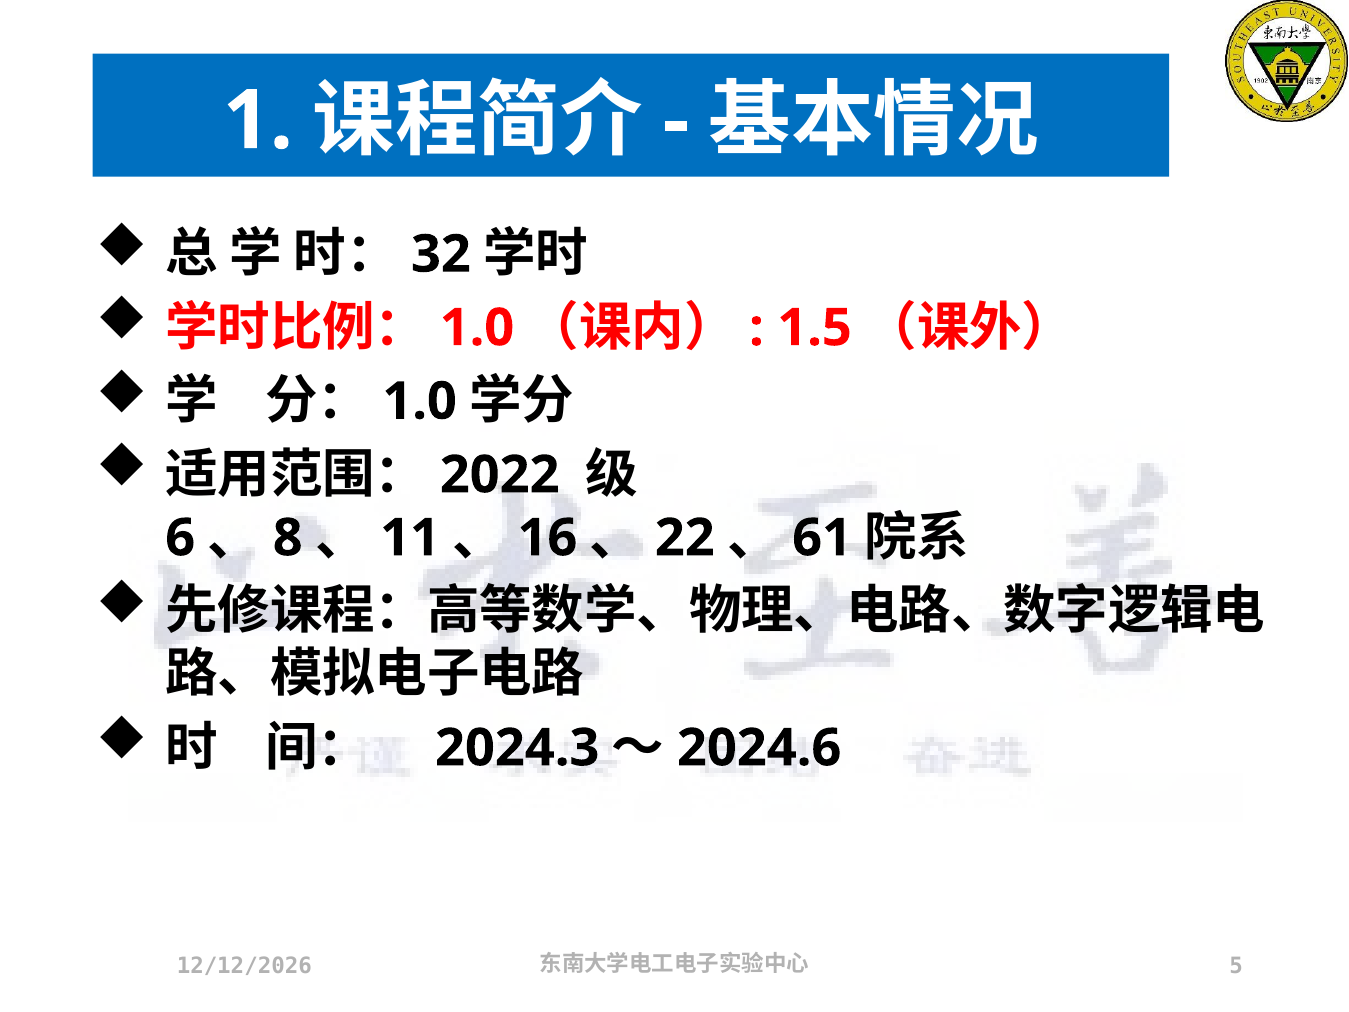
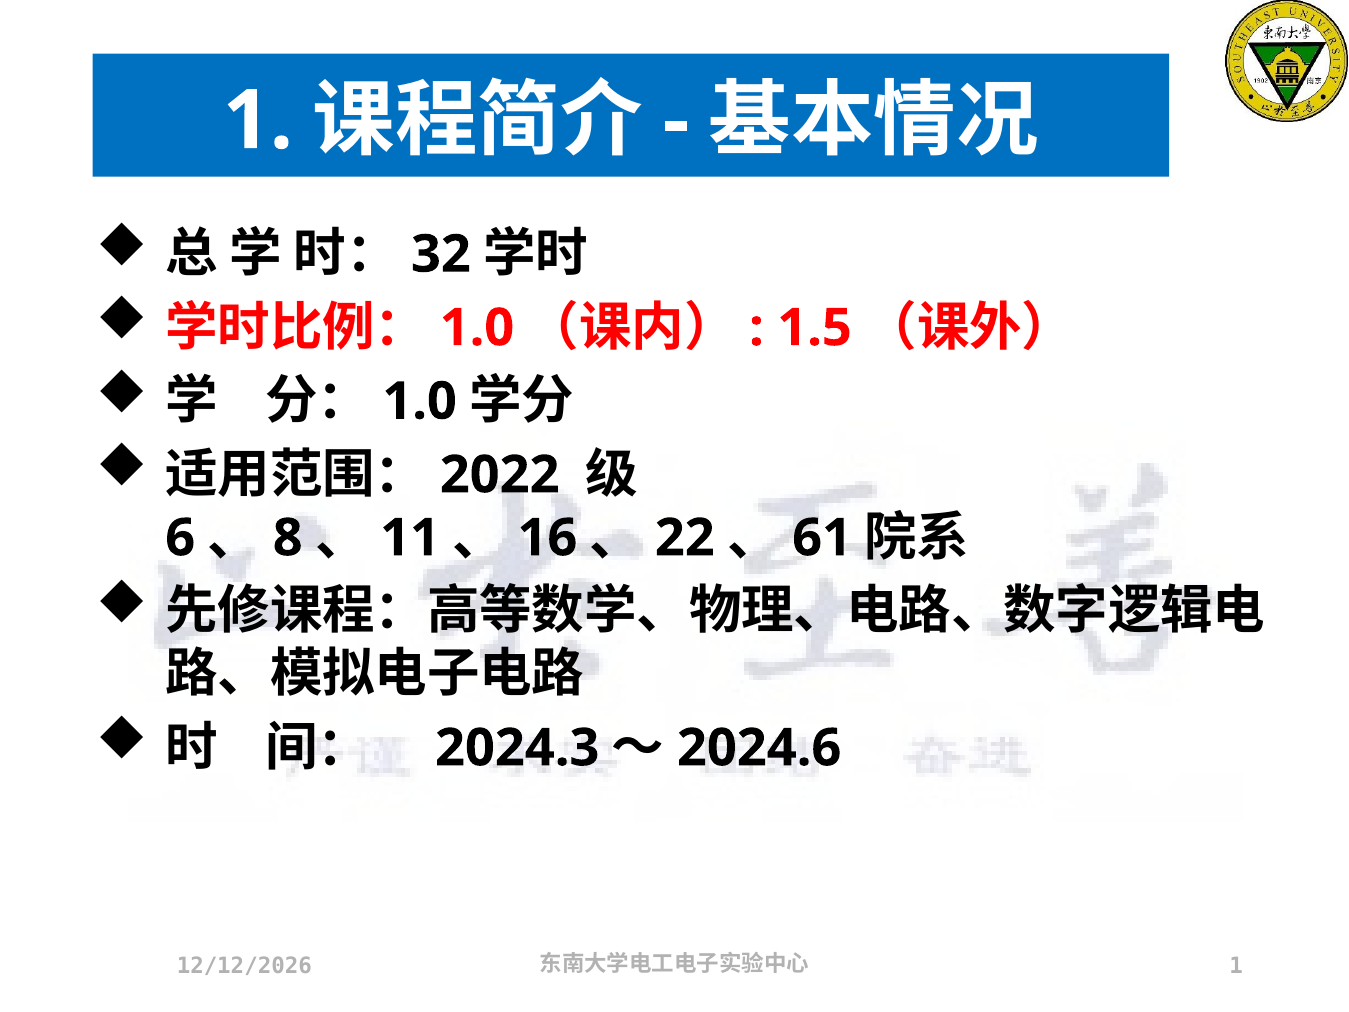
5: 5 -> 1 (1236, 966)
